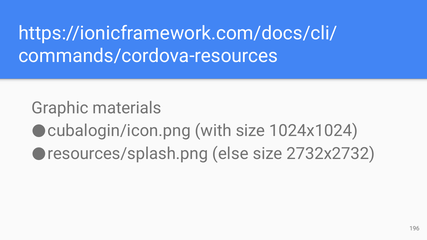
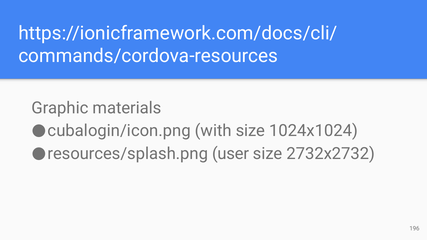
else: else -> user (231, 154)
